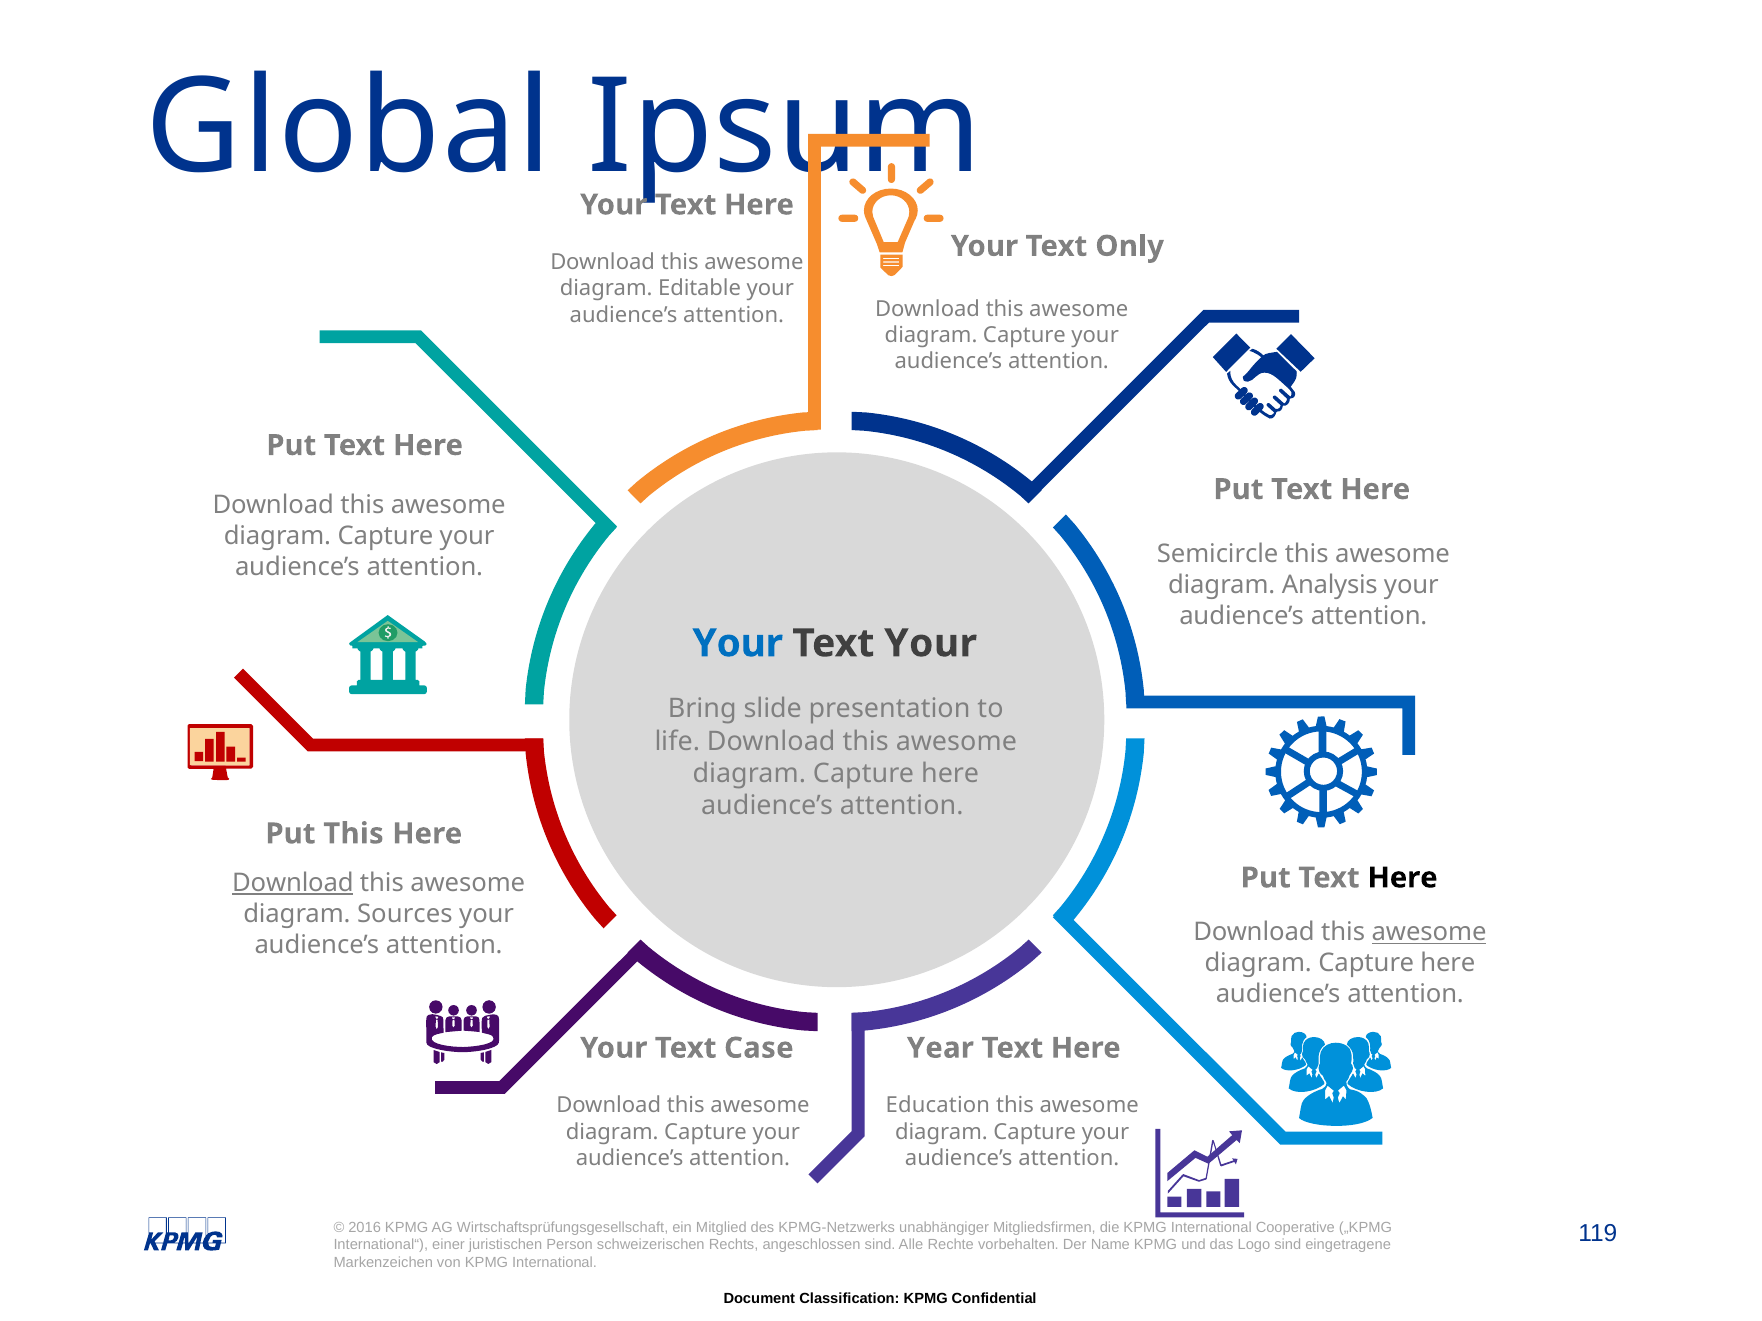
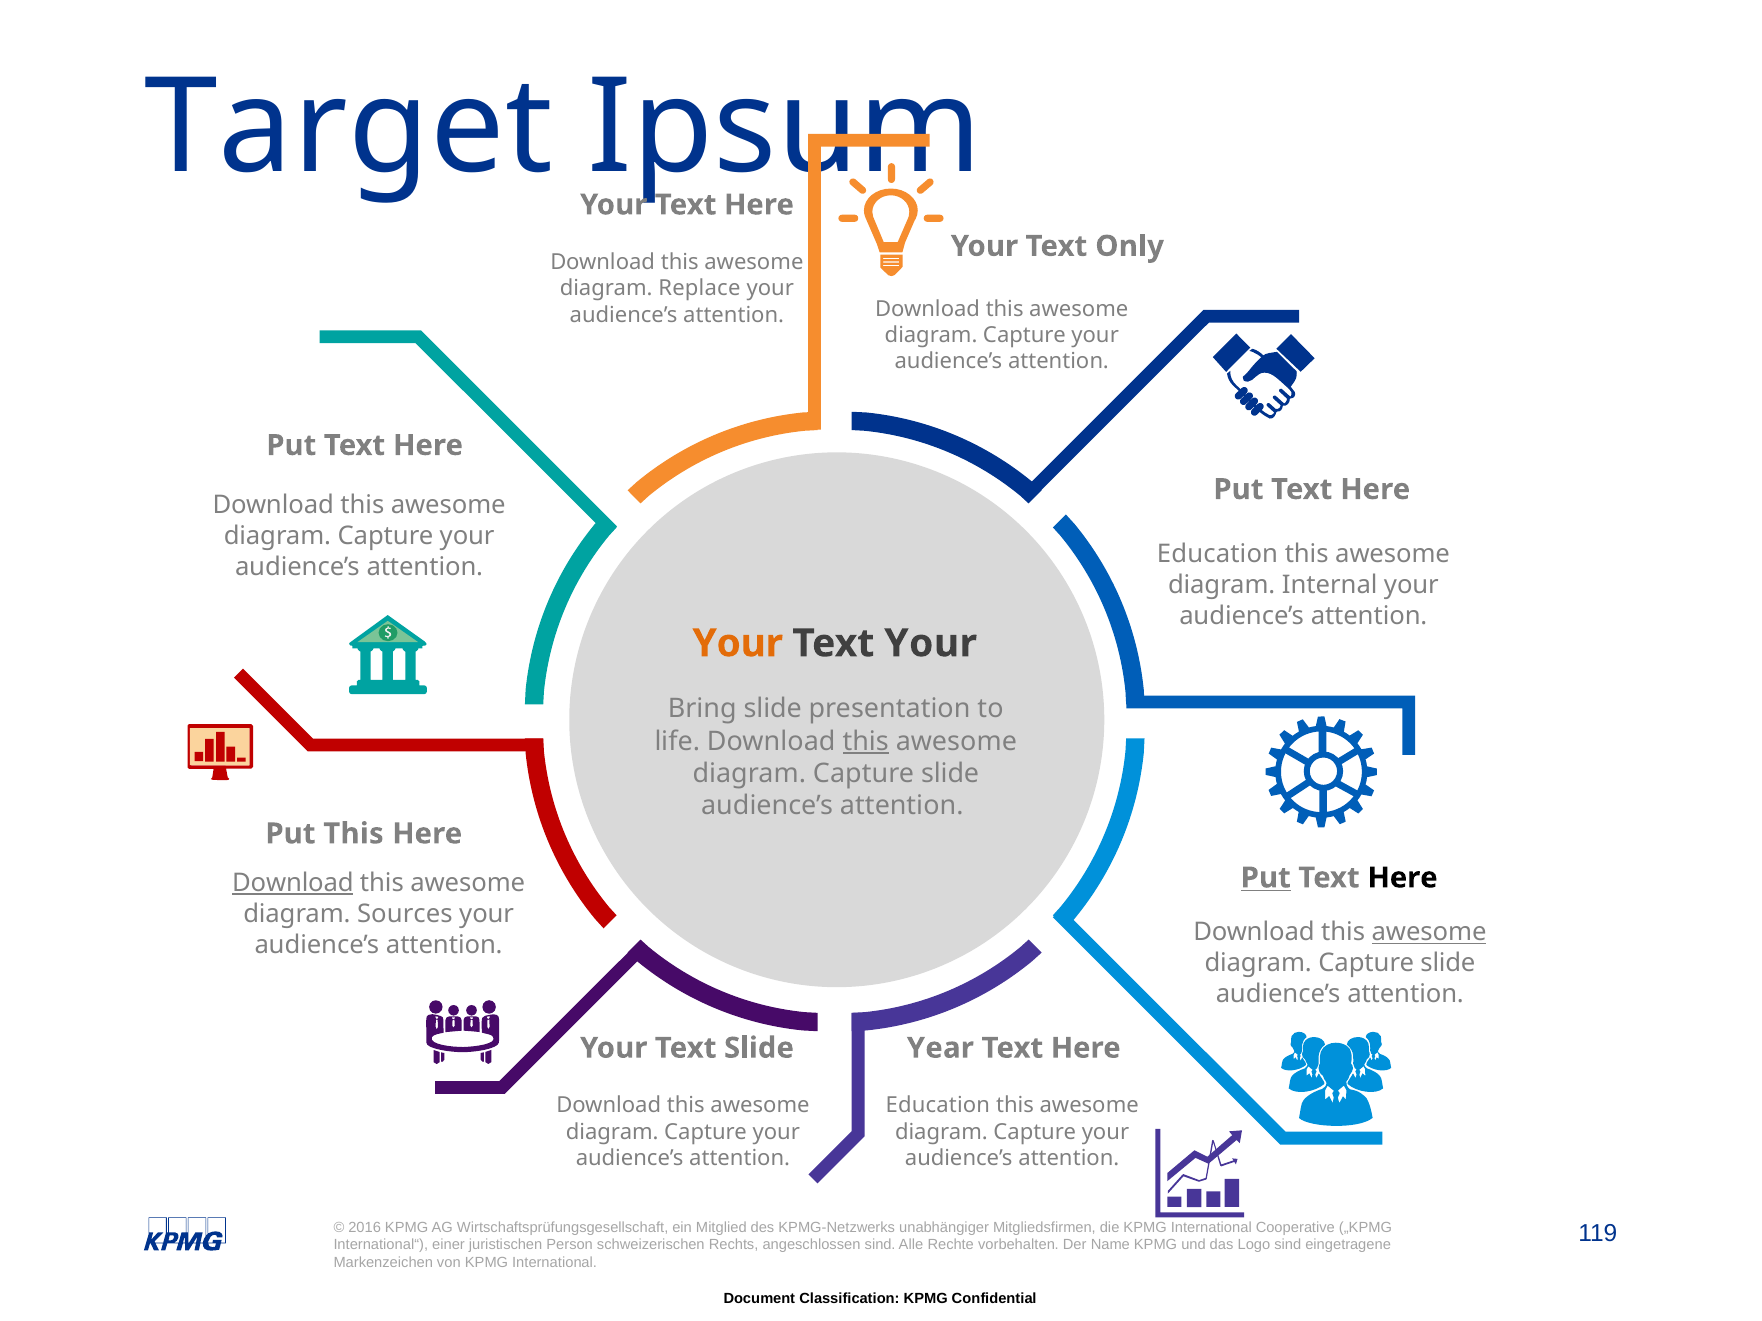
Global: Global -> Target (349, 128)
Editable: Editable -> Replace (699, 289)
Semicircle: Semicircle -> Education (1217, 555)
Analysis: Analysis -> Internal (1330, 585)
Your colour: blue -> orange (738, 644)
this underline: none -> present (866, 741)
here: here -> slide (950, 774)
Put underline: none -> present (1266, 878)
here: here -> slide (1448, 963)
Text Case: Case -> Slide (759, 1048)
